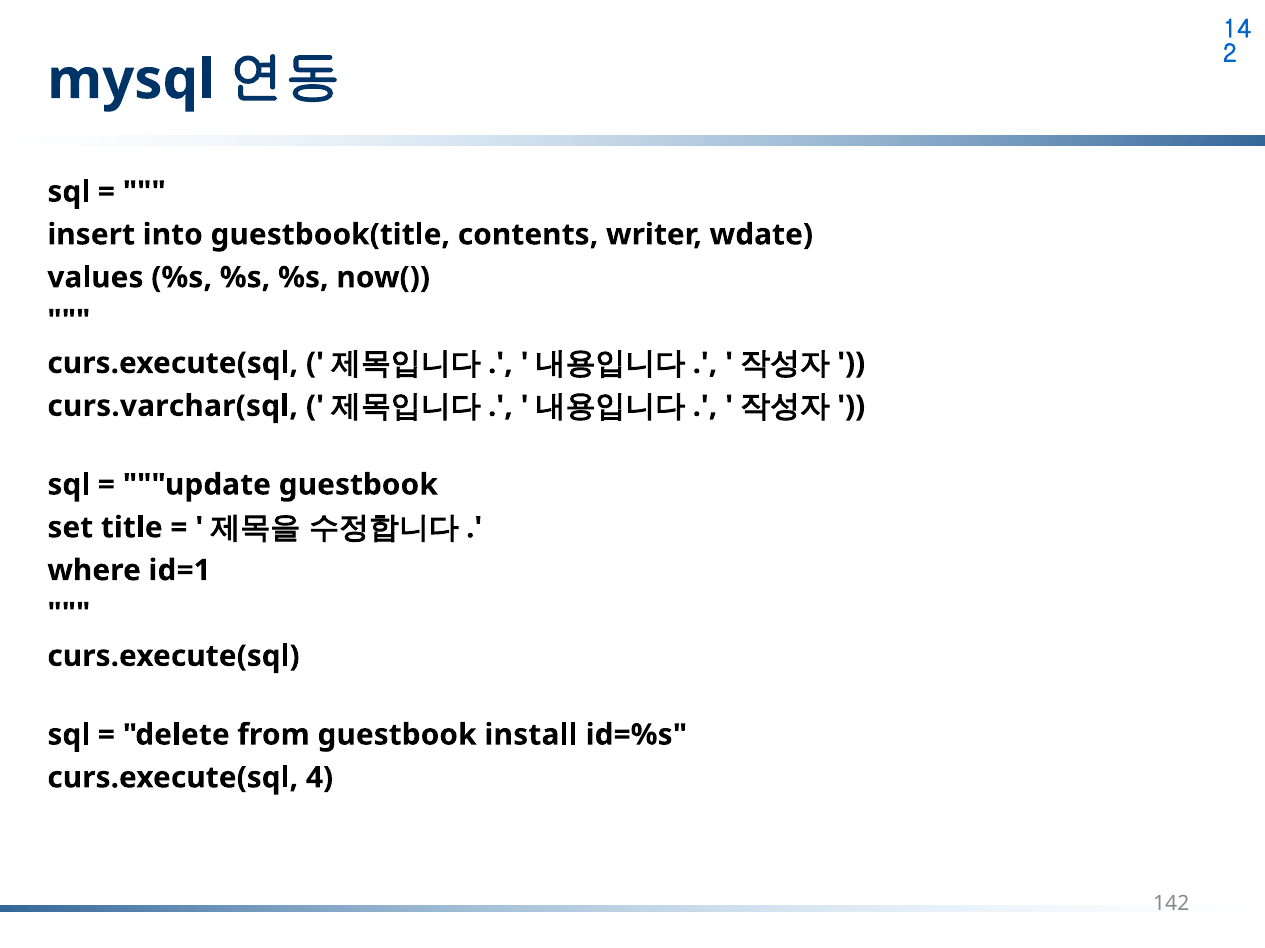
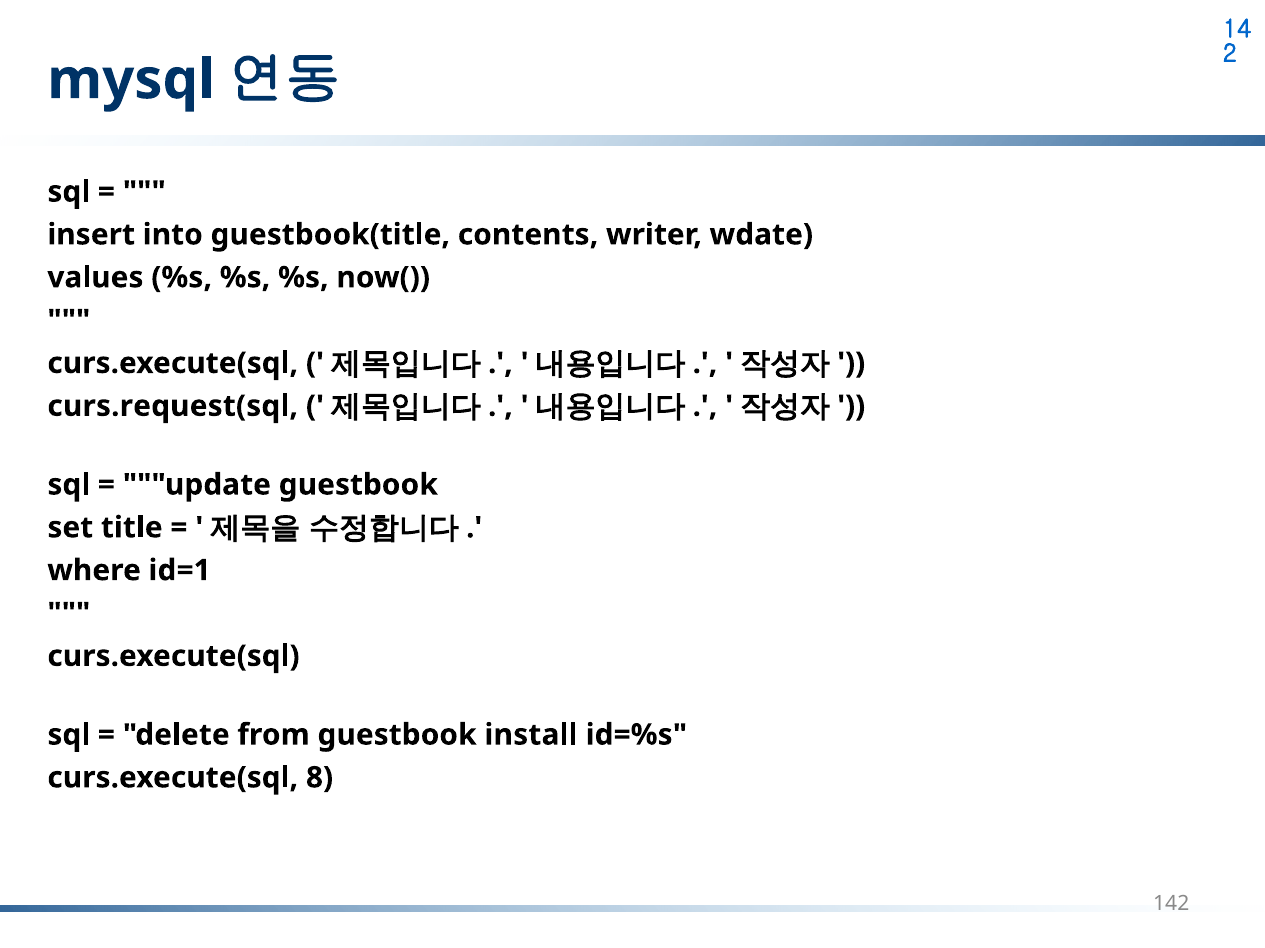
curs.varchar(sql: curs.varchar(sql -> curs.request(sql (173, 406)
4: 4 -> 8 (320, 778)
